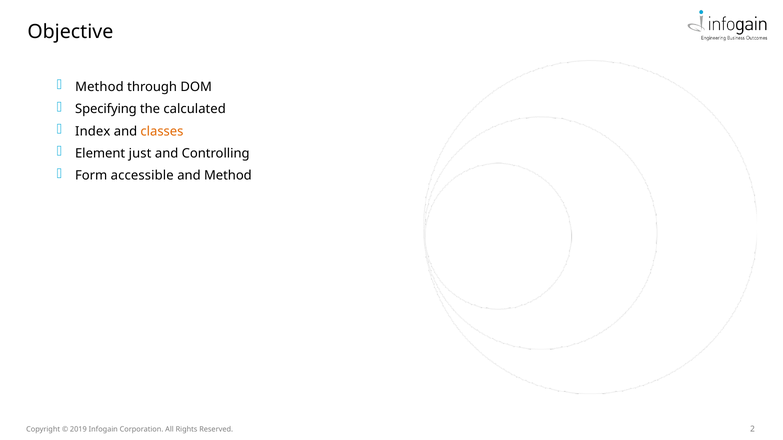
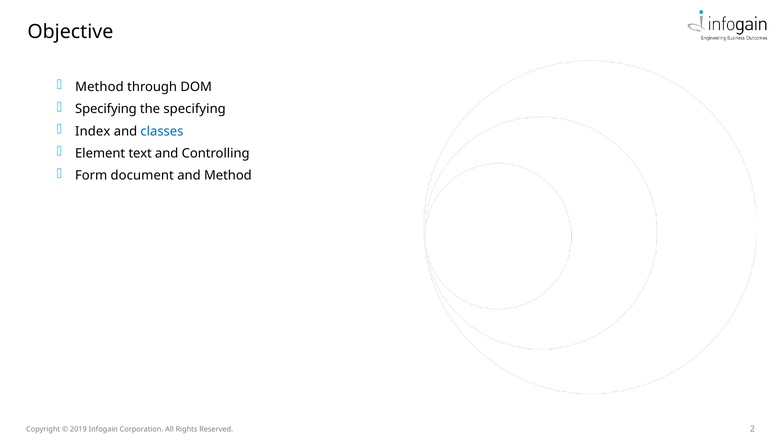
the calculated: calculated -> specifying (195, 109)
classes colour: orange -> blue (162, 131)
just: just -> text (140, 154)
accessible: accessible -> document (142, 176)
